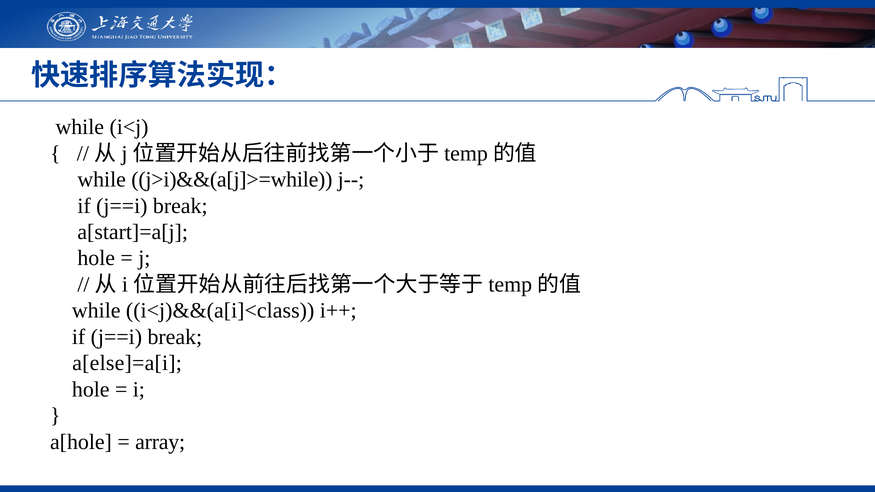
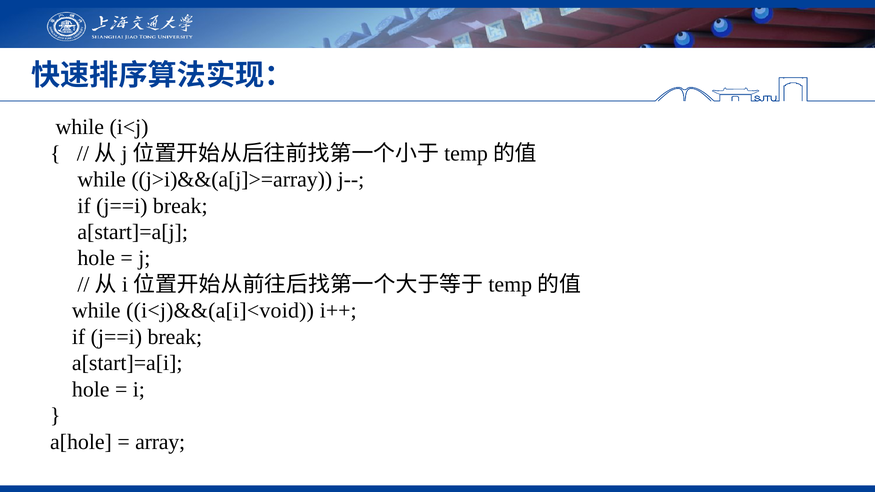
j>i)&&(a[j]>=while: j>i)&&(a[j]>=while -> j>i)&&(a[j]>=array (232, 180)
i<j)&&(a[i]<class: i<j)&&(a[i]<class -> i<j)&&(a[i]<void (220, 311)
a[else]=a[i: a[else]=a[i -> a[start]=a[i (127, 363)
